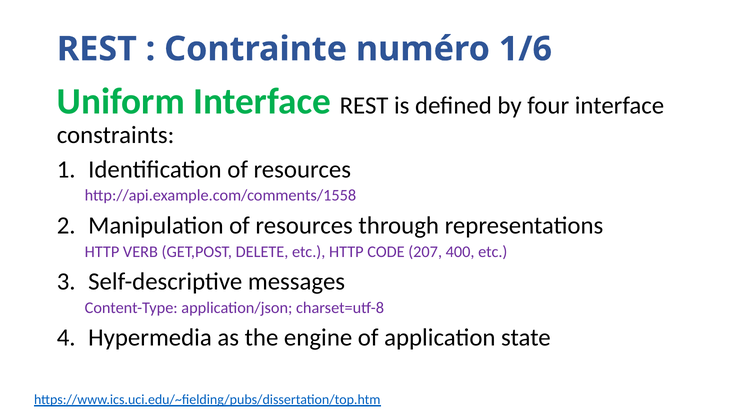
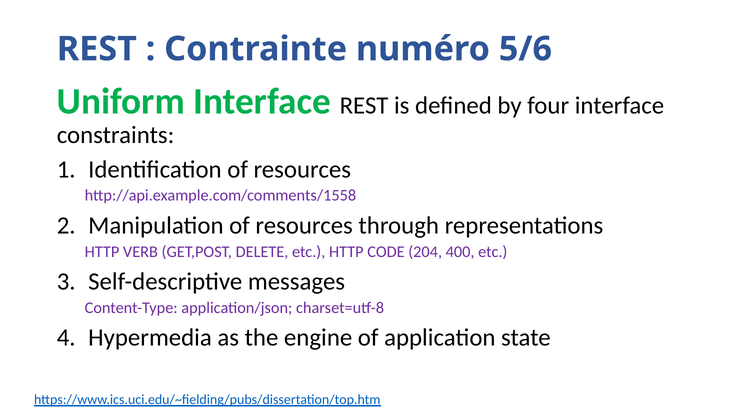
1/6: 1/6 -> 5/6 (525, 49)
207: 207 -> 204 (425, 252)
